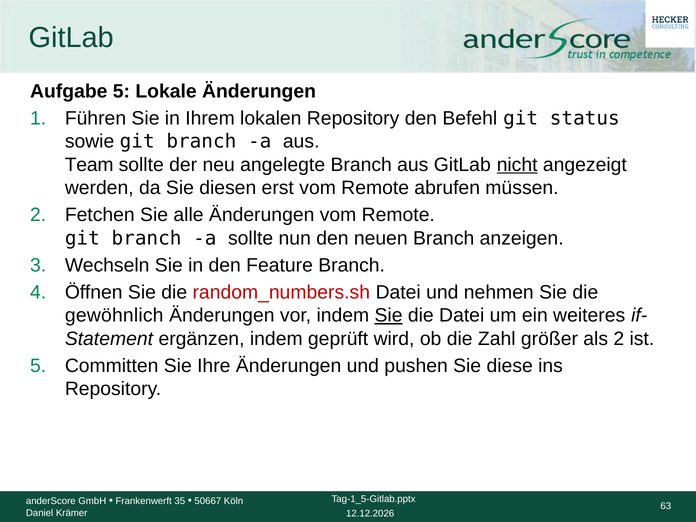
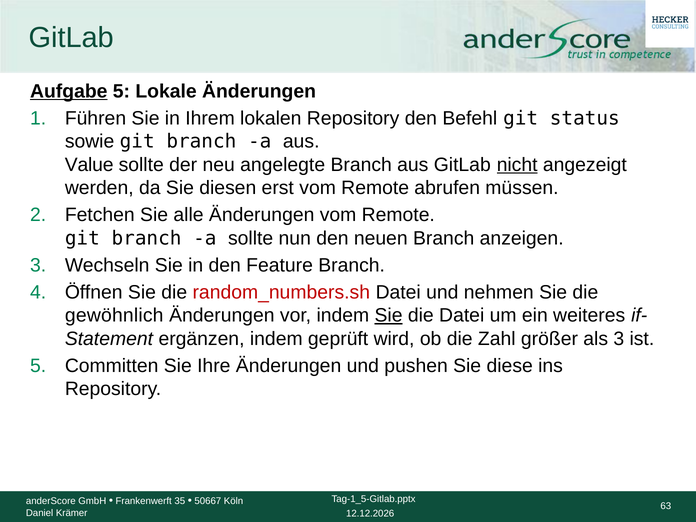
Aufgabe underline: none -> present (69, 91)
Team: Team -> Value (89, 165)
als 2: 2 -> 3 (619, 339)
